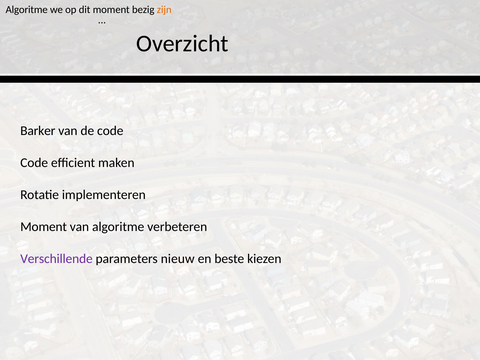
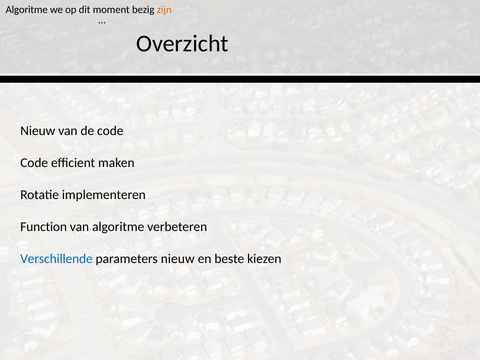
Barker: Barker -> Nieuw (38, 131)
Moment: Moment -> Function (44, 227)
Verschillende colour: purple -> blue (56, 259)
